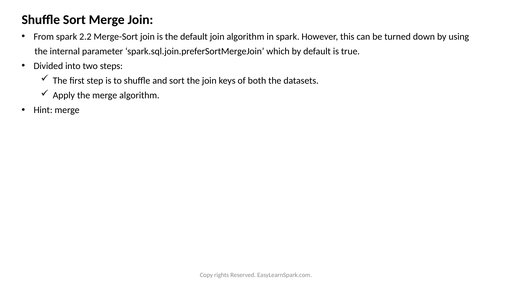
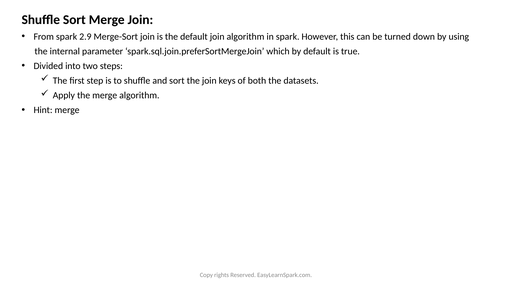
2.2: 2.2 -> 2.9 (85, 37)
